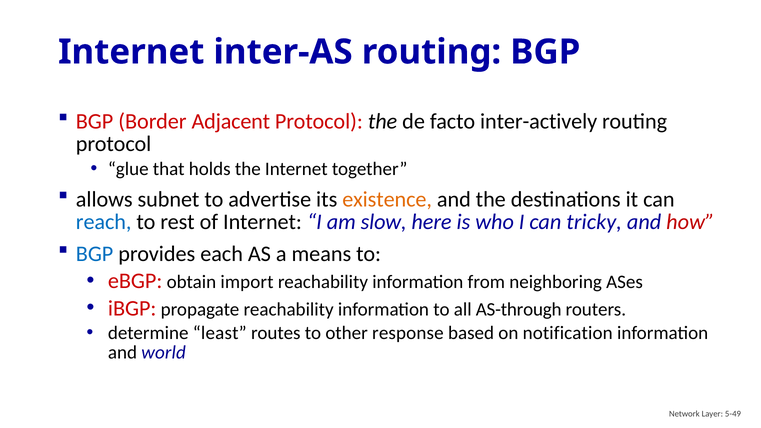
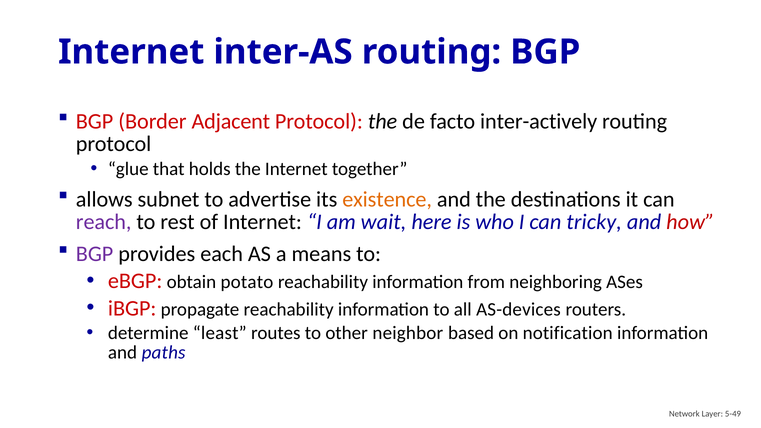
reach colour: blue -> purple (104, 222)
slow: slow -> wait (384, 222)
BGP colour: blue -> purple (95, 254)
import: import -> potato (247, 282)
AS-through: AS-through -> AS-devices (518, 309)
response: response -> neighbor (408, 333)
world: world -> paths (164, 353)
